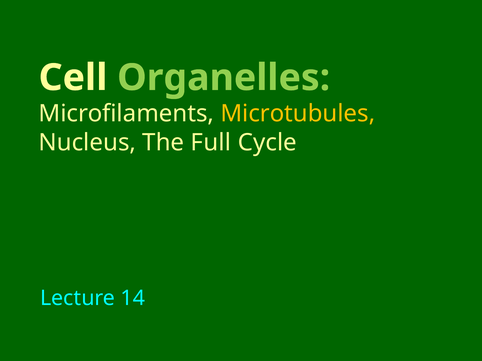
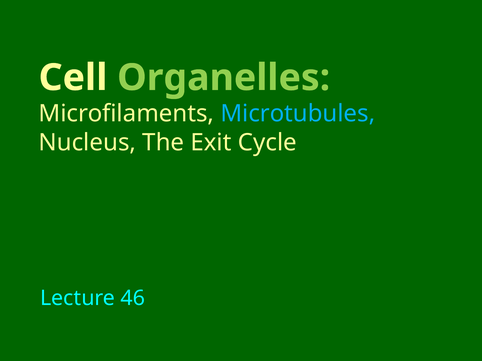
Microtubules colour: yellow -> light blue (298, 114)
Full: Full -> Exit (211, 143)
14: 14 -> 46 (133, 298)
